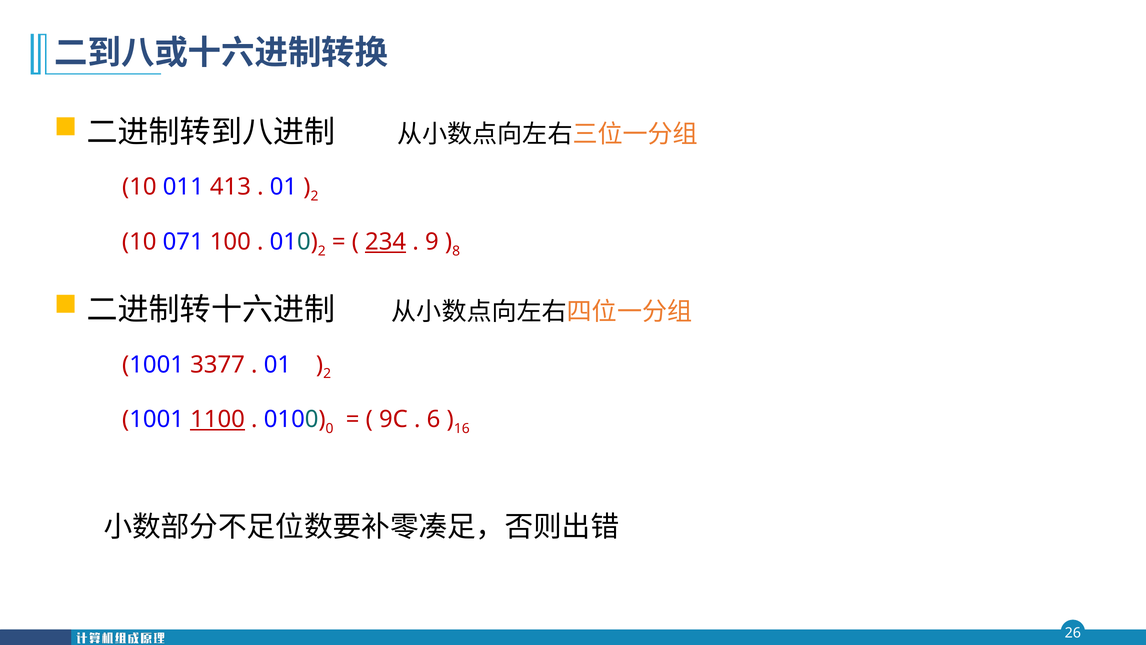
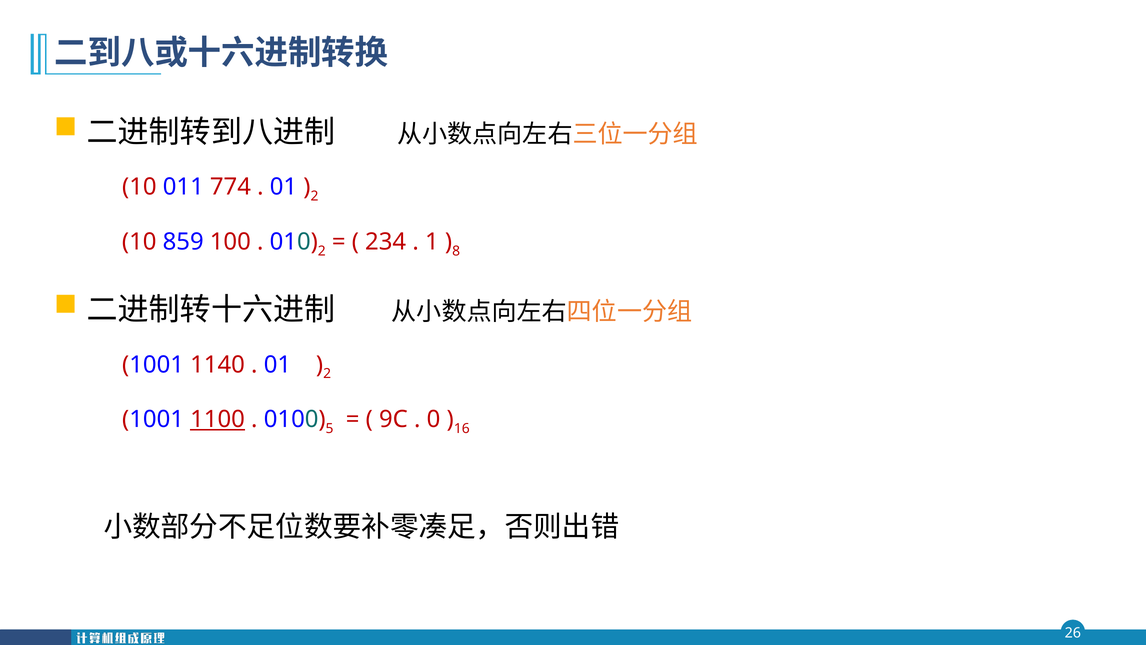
413: 413 -> 774 (230, 187)
071: 071 -> 859 (183, 242)
234 underline: present -> none (386, 242)
9: 9 -> 1 (432, 242)
3377: 3377 -> 1140 (218, 364)
0: 0 -> 5 (330, 428)
6: 6 -> 0 (433, 419)
